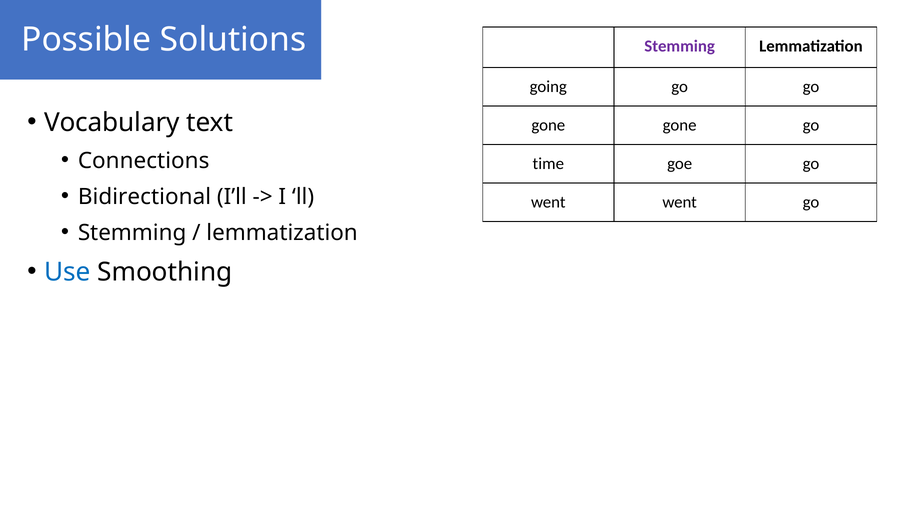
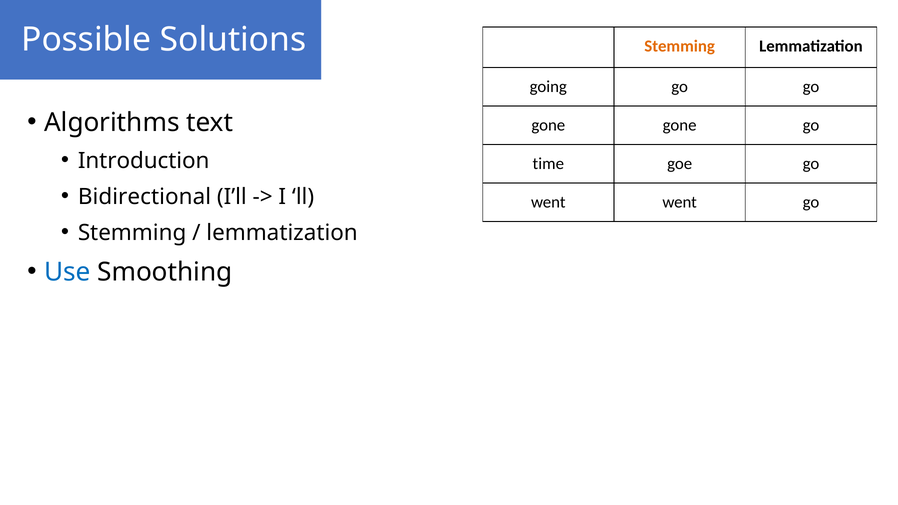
Stemming colour: purple -> orange (680, 46)
Vocabulary: Vocabulary -> Algorithms (112, 123)
Connections: Connections -> Introduction (144, 161)
